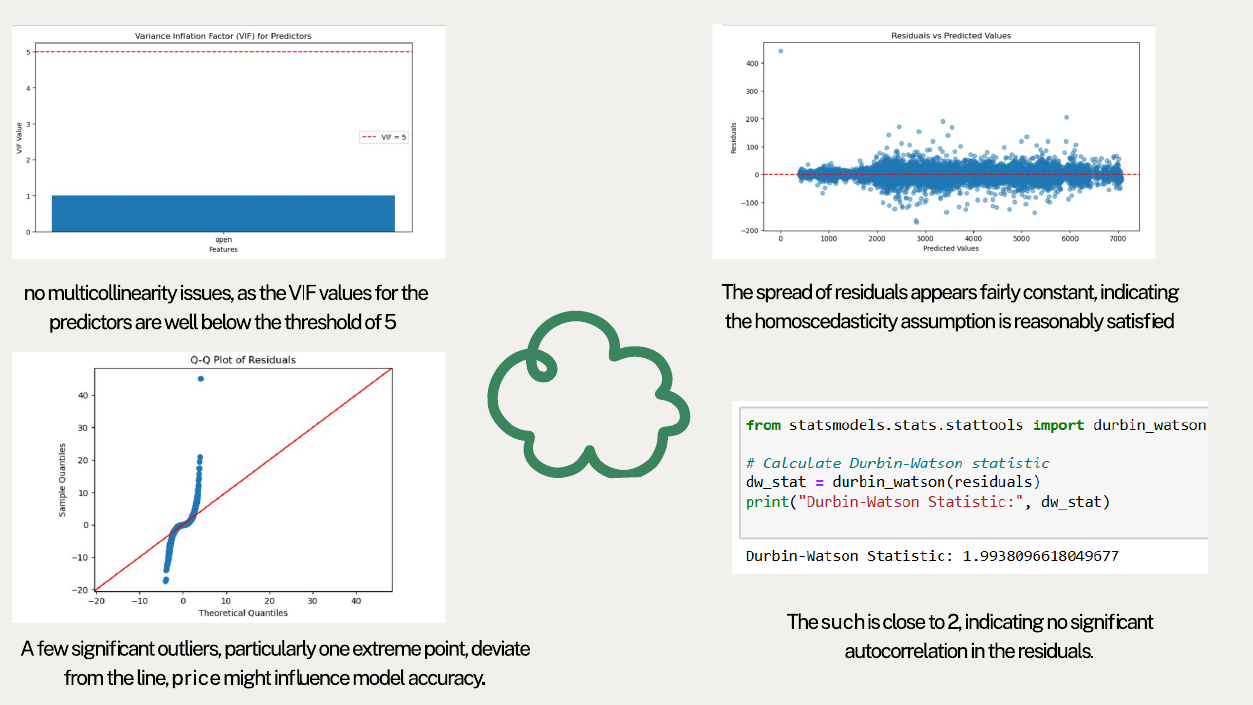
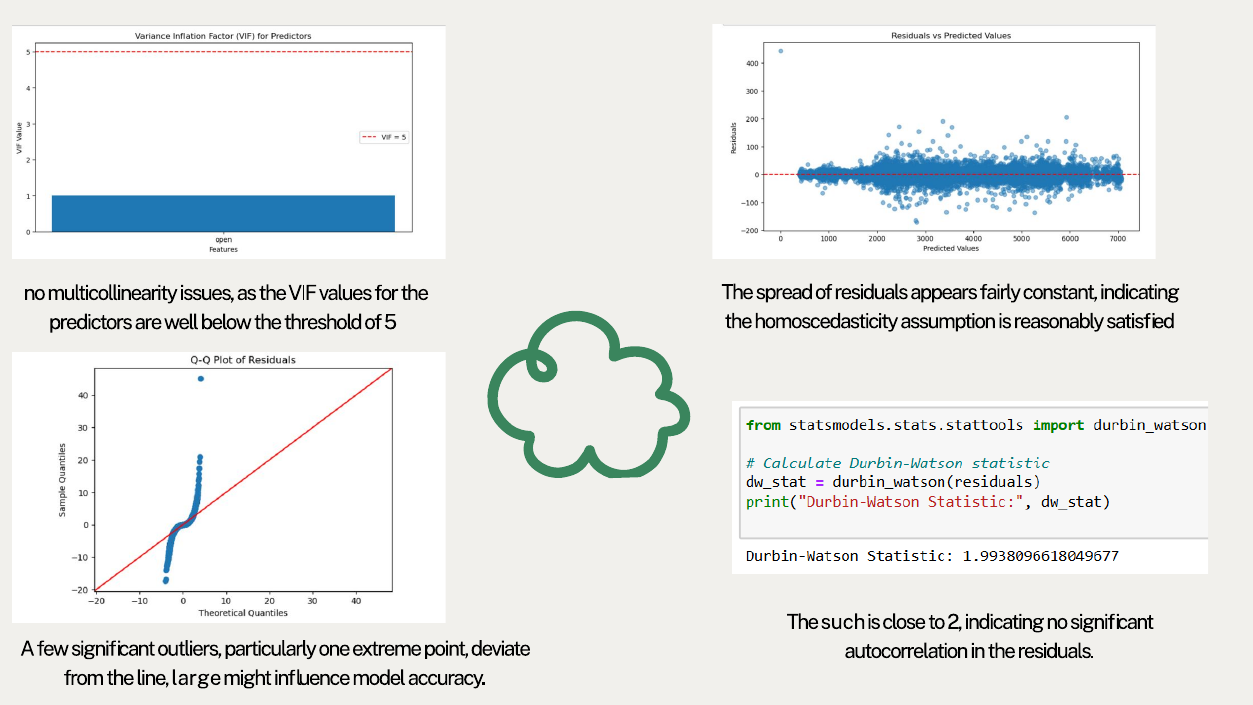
price: price -> large (196, 678)
